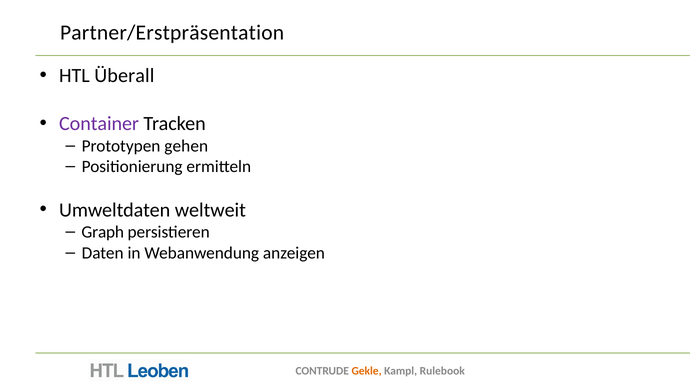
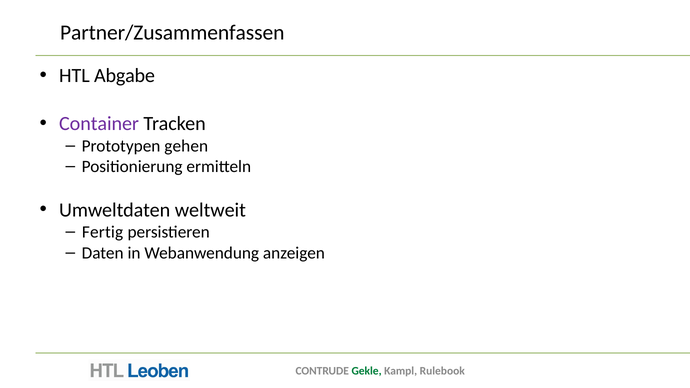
Partner/Erstpräsentation: Partner/Erstpräsentation -> Partner/Zusammenfassen (172, 33)
Überall: Überall -> Abgabe (125, 76)
Graph: Graph -> Fertig (103, 232)
Gekle colour: orange -> green (367, 371)
